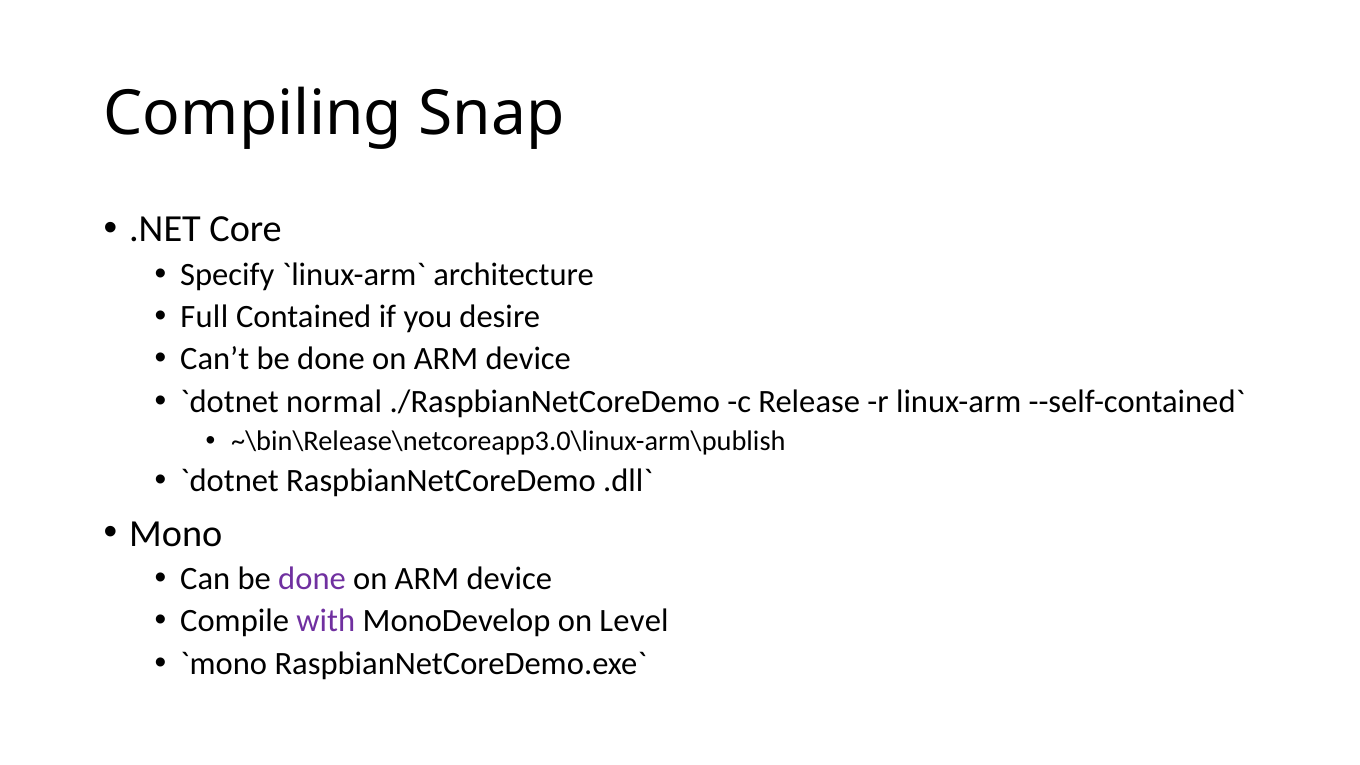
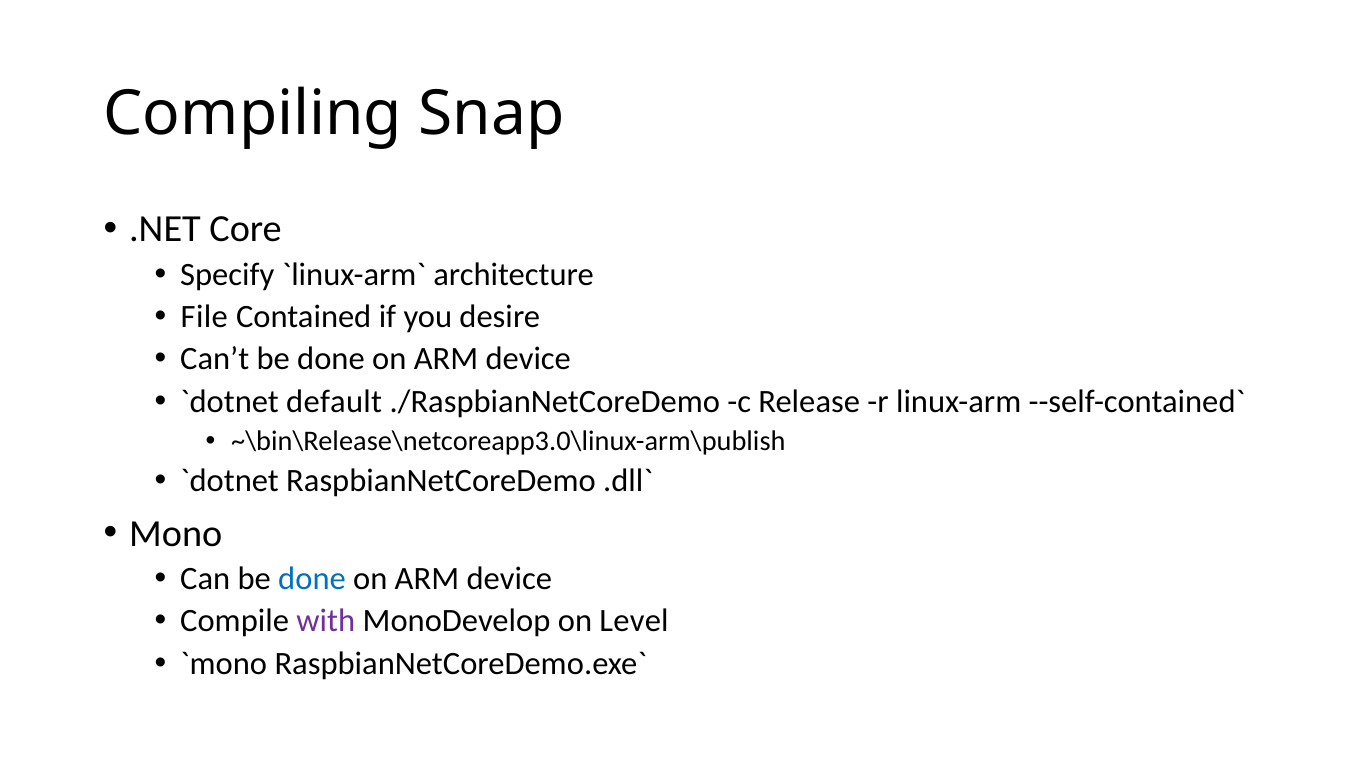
Full: Full -> File (204, 317)
normal: normal -> default (334, 401)
done colour: purple -> blue (312, 579)
